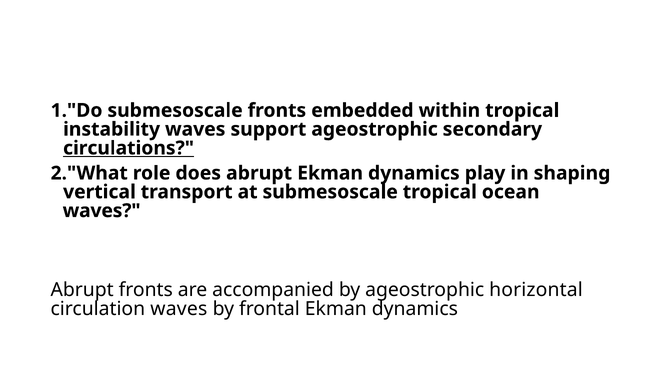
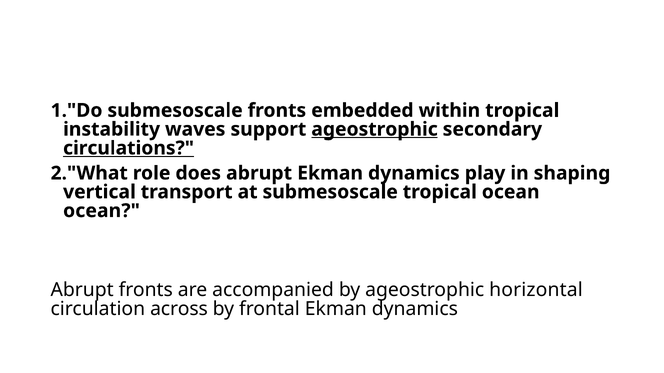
ageostrophic underline: none -> present (375, 129)
waves: waves -> ocean (101, 211)
circulation waves: waves -> across (179, 309)
